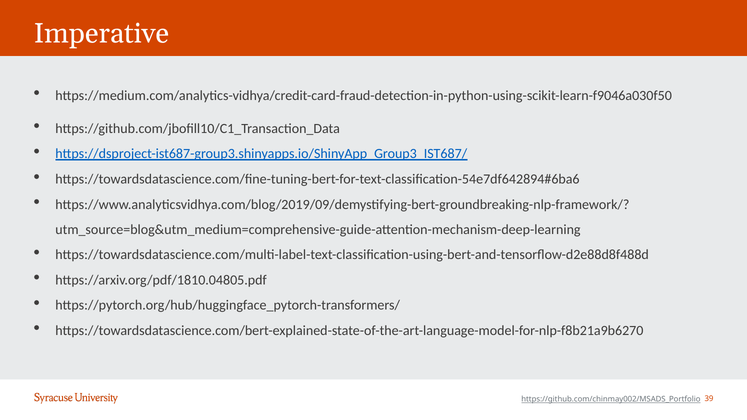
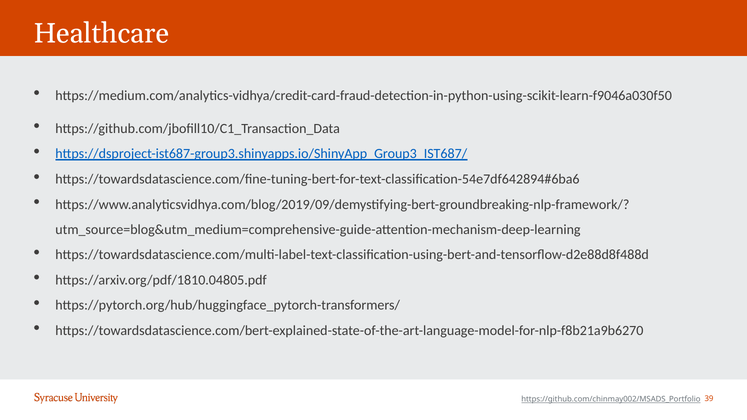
Imperative: Imperative -> Healthcare (101, 33)
